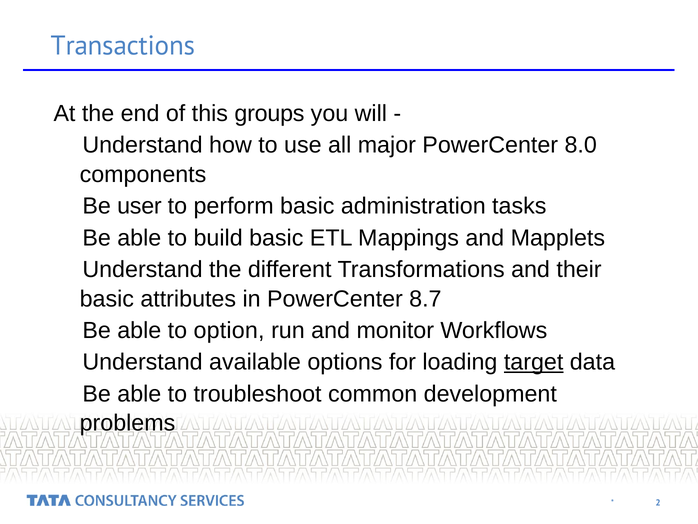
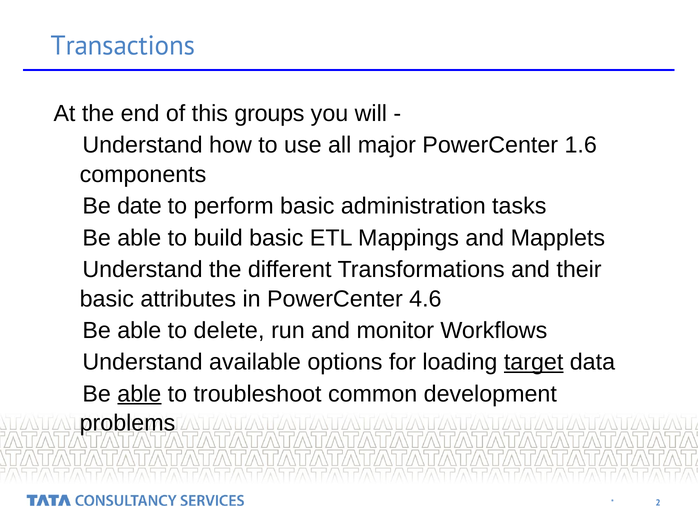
8.0: 8.0 -> 1.6 (581, 145)
user: user -> date (139, 206)
8.7: 8.7 -> 4.6 (425, 299)
option: option -> delete (229, 330)
able underline: none -> present (139, 394)
